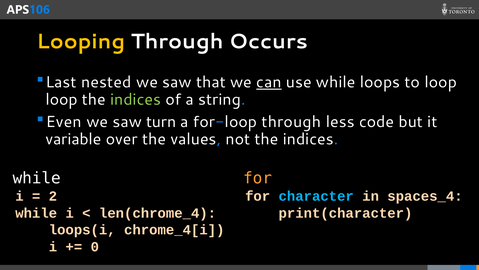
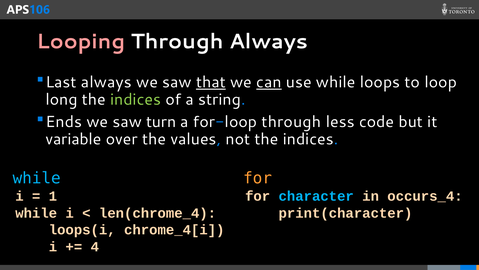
Looping colour: yellow -> pink (81, 42)
Through Occurs: Occurs -> Always (269, 42)
Last nested: nested -> always (106, 82)
that underline: none -> present (211, 82)
loop: loop -> long (62, 99)
Even: Even -> Ends (64, 122)
while colour: white -> light blue (37, 178)
2: 2 -> 1 (53, 196)
spaces_4: spaces_4 -> occurs_4 (425, 196)
0: 0 -> 4 (95, 246)
